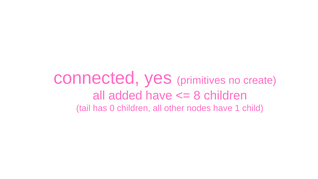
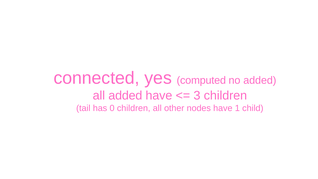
primitives: primitives -> computed (201, 80)
no create: create -> added (260, 80)
8: 8 -> 3 (197, 96)
